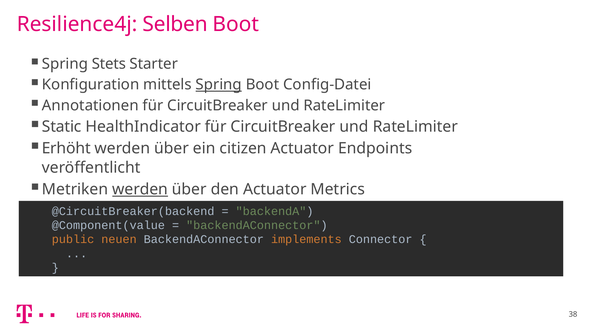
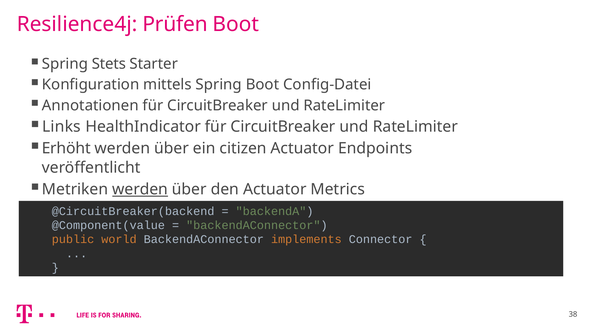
Selben: Selben -> Prüfen (175, 24)
Spring underline: present -> none (219, 85)
Static: Static -> Links (62, 127)
neuen: neuen -> world (119, 239)
